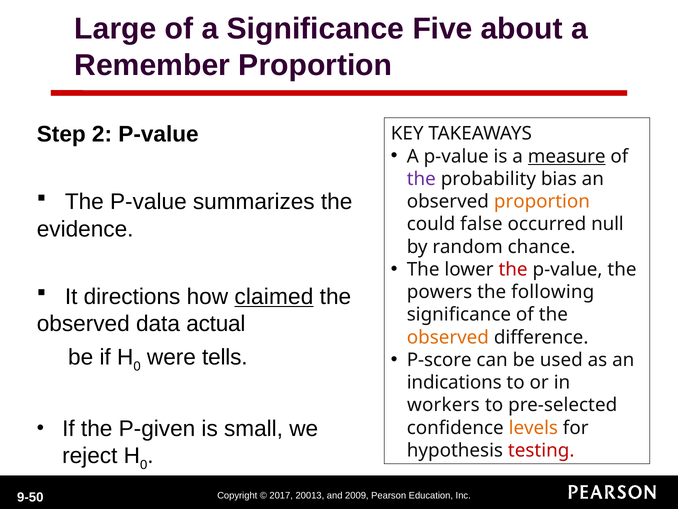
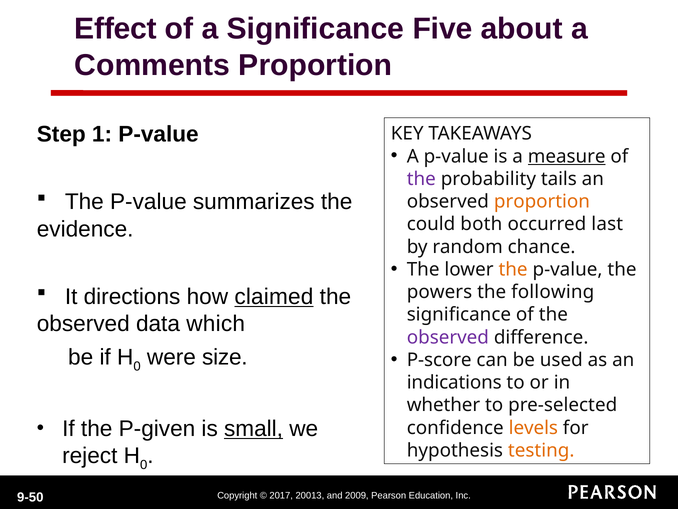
Large: Large -> Effect (116, 29)
Remember: Remember -> Comments (152, 65)
2: 2 -> 1 (102, 134)
bias: bias -> tails (559, 179)
false: false -> both (481, 224)
null: null -> last (607, 224)
the colour: red -> orange (513, 269)
actual: actual -> which (216, 323)
observed colour: orange -> purple (448, 337)
tells: tells -> size (225, 357)
workers: workers -> whether (443, 405)
small underline: none -> present (254, 428)
testing colour: red -> orange (541, 450)
